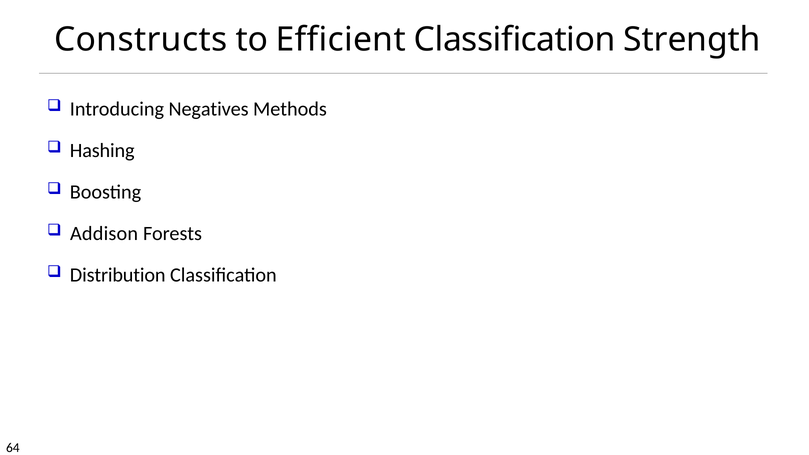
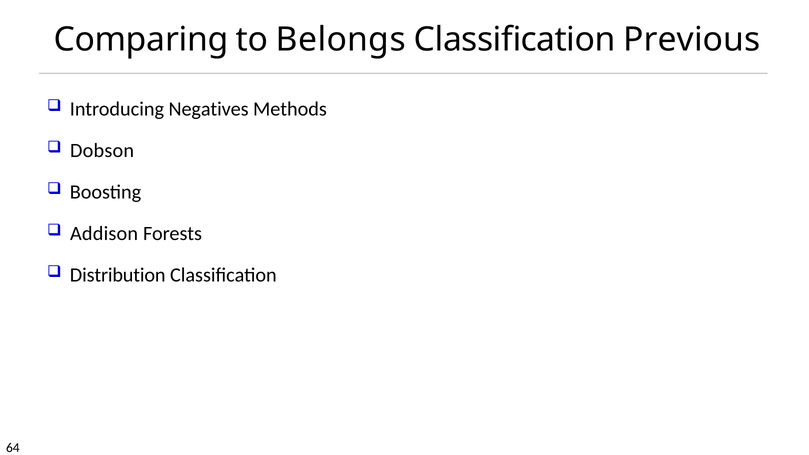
Constructs: Constructs -> Comparing (141, 40)
Efficient: Efficient -> Belongs (341, 40)
Strength: Strength -> Previous (692, 40)
Hashing: Hashing -> Dobson (102, 150)
